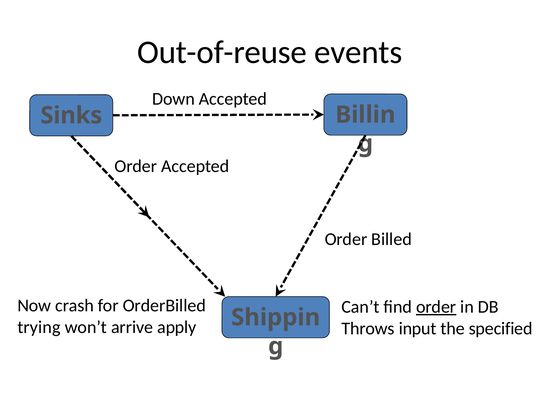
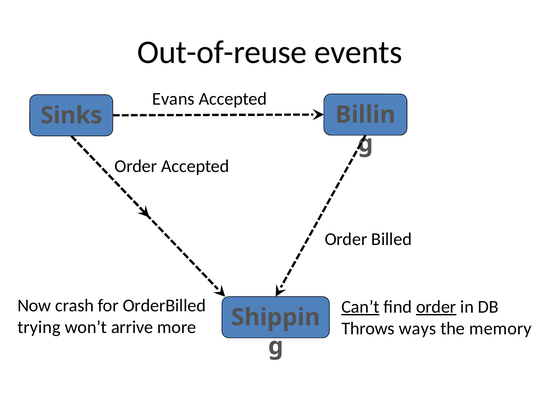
Down: Down -> Evans (173, 99)
Can’t underline: none -> present (360, 307)
apply: apply -> more (177, 327)
input: input -> ways (417, 329)
specified: specified -> memory (500, 329)
